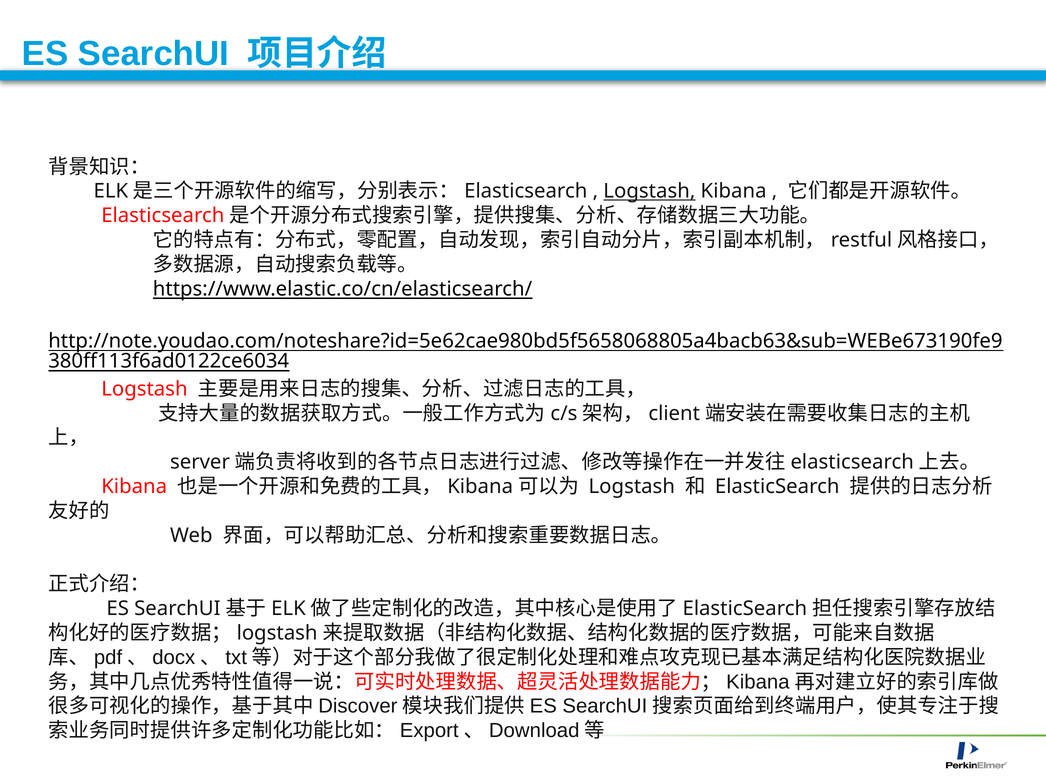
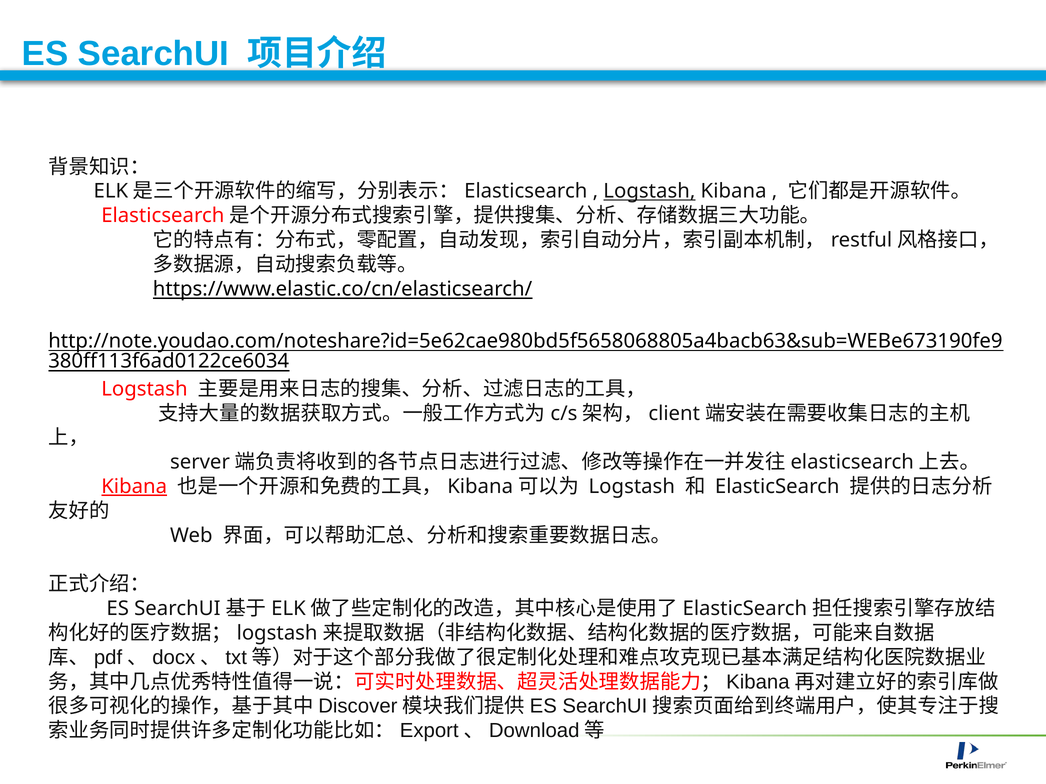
Kibana underline: none -> present (134, 487)
